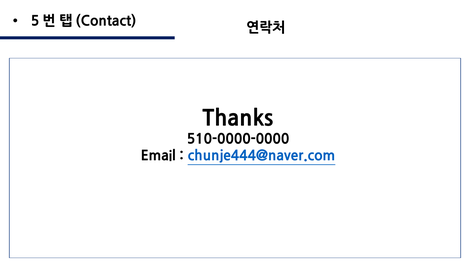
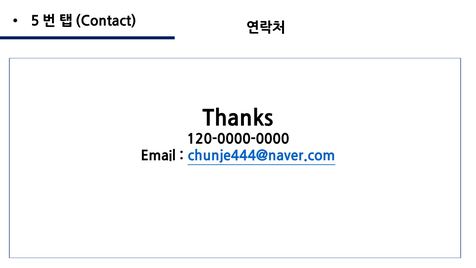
510-0000-0000: 510-0000-0000 -> 120-0000-0000 (238, 139)
